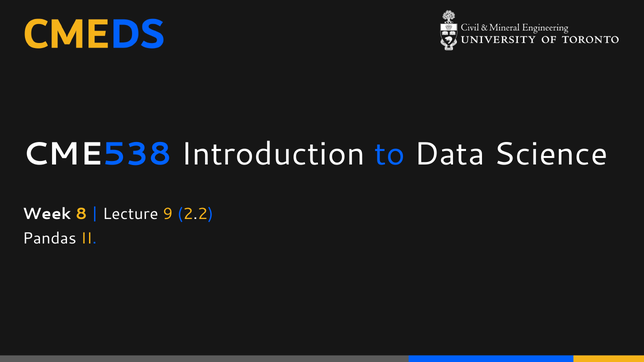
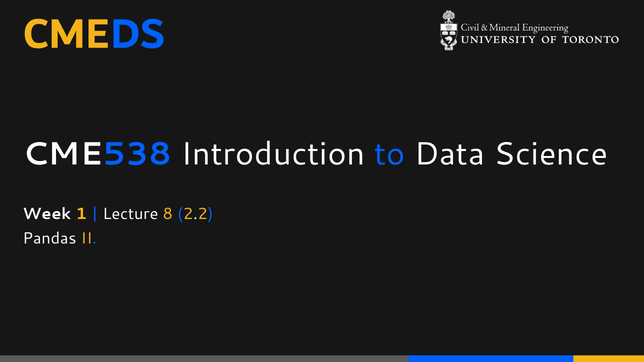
8: 8 -> 1 (81, 214)
9: 9 -> 8 (168, 214)
